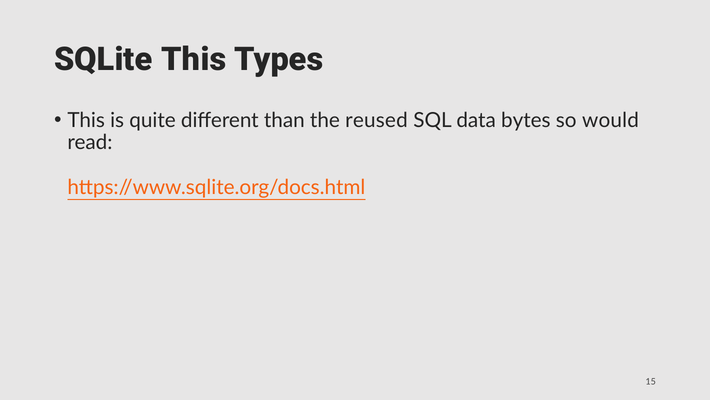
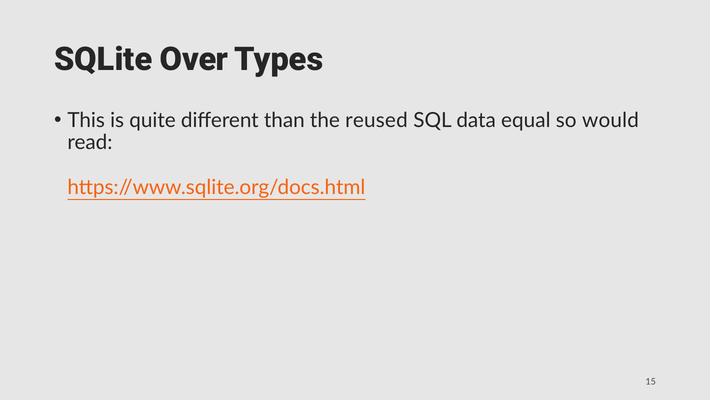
SQLite This: This -> Over (194, 60)
bytes: bytes -> equal (526, 120)
